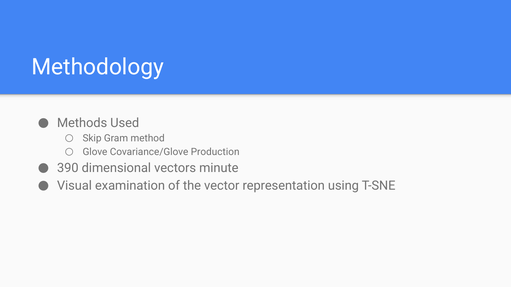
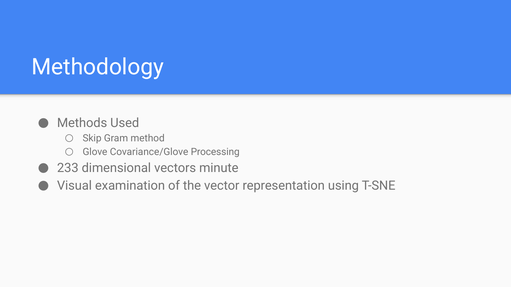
Production: Production -> Processing (215, 152)
390: 390 -> 233 (68, 168)
